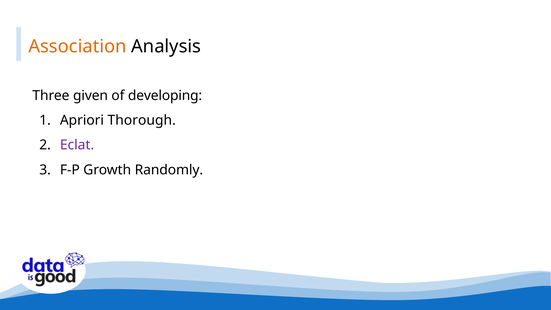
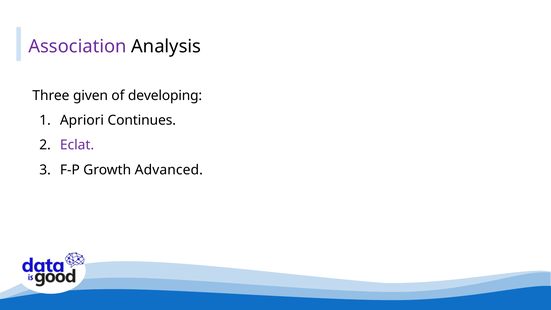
Association colour: orange -> purple (77, 47)
Thorough: Thorough -> Continues (142, 120)
Randomly: Randomly -> Advanced (169, 170)
